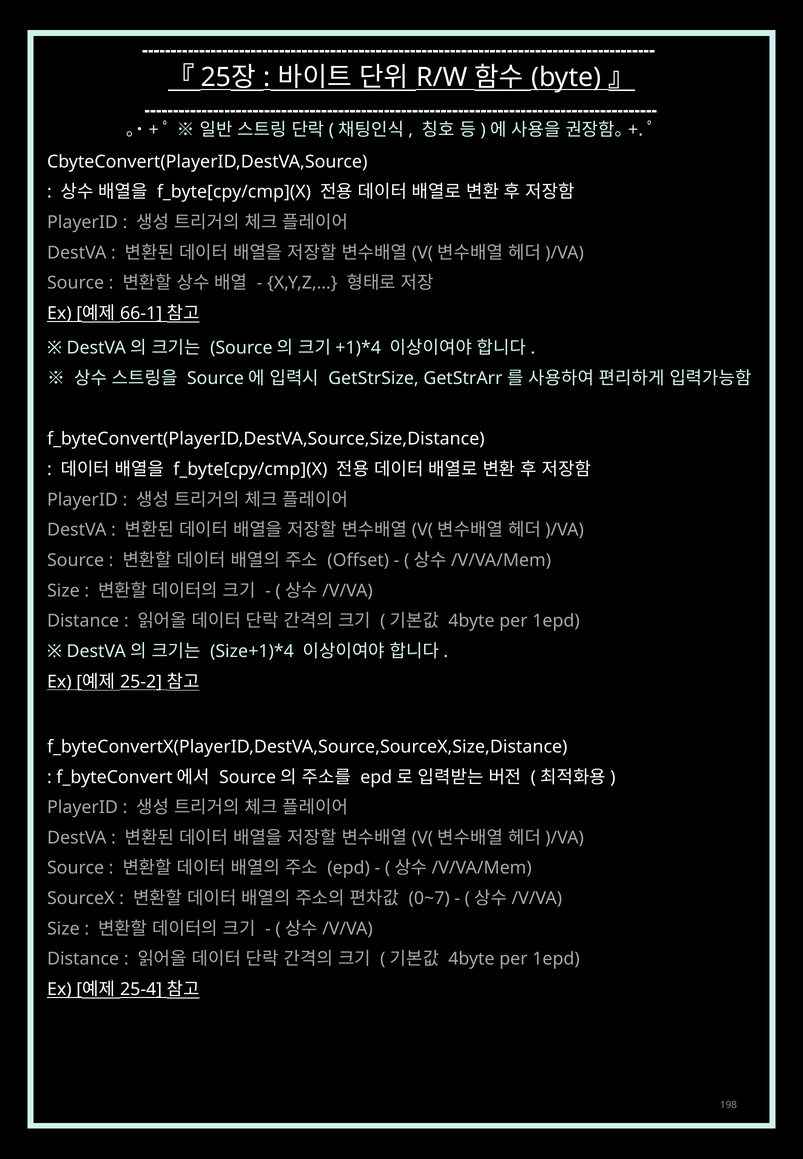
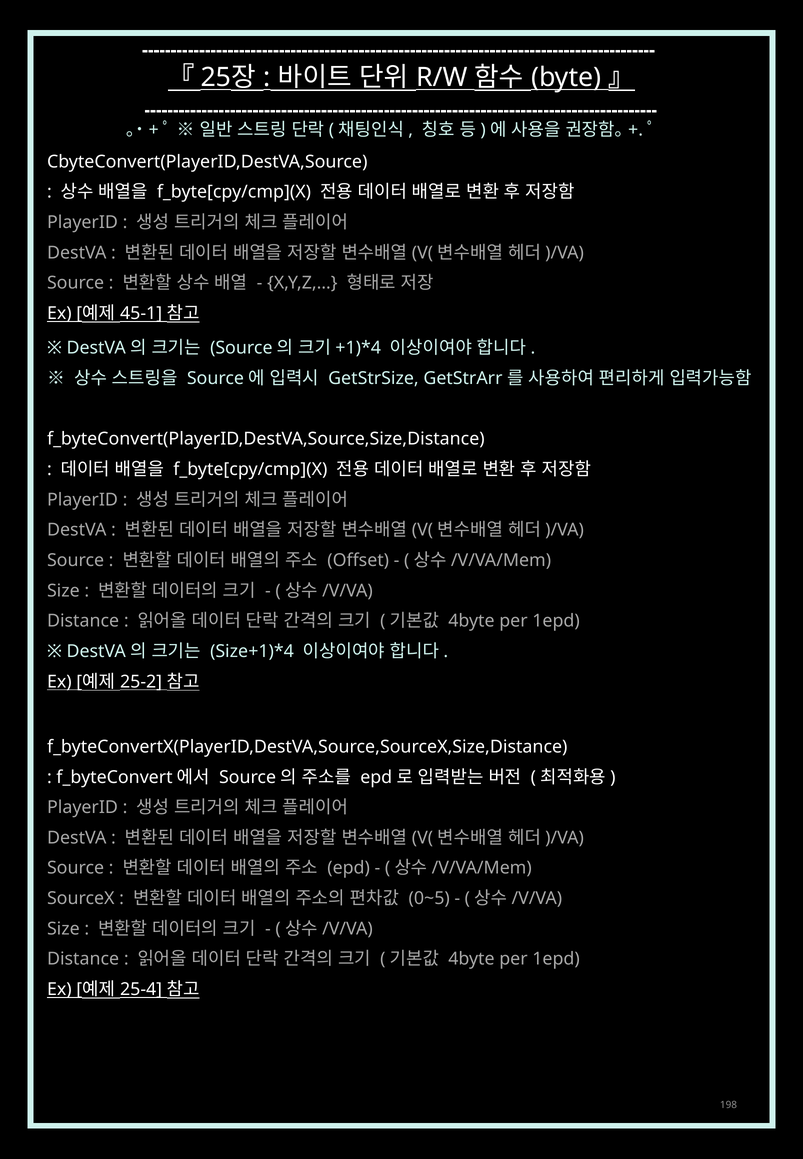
66-1: 66-1 -> 45-1 (141, 314)
0~7: 0~7 -> 0~5 (429, 899)
